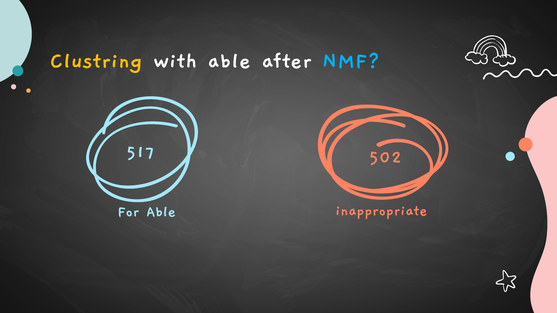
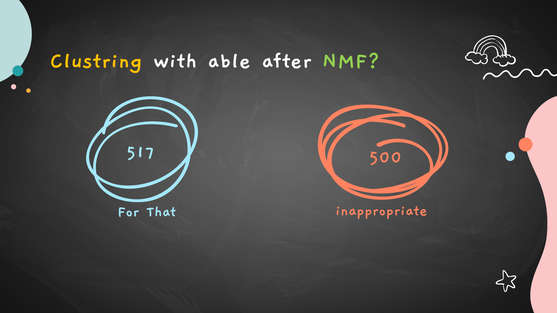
NMF colour: light blue -> light green (352, 60)
502: 502 -> 500 (386, 157)
For Able: Able -> That (161, 211)
